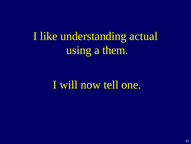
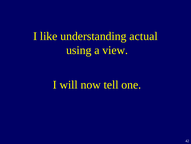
them: them -> view (115, 50)
